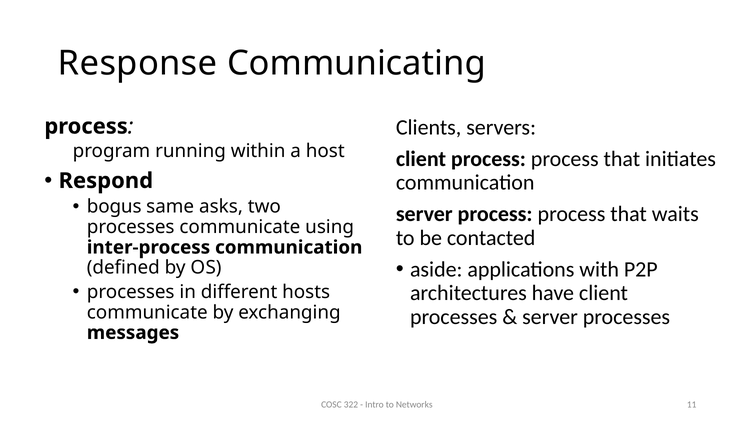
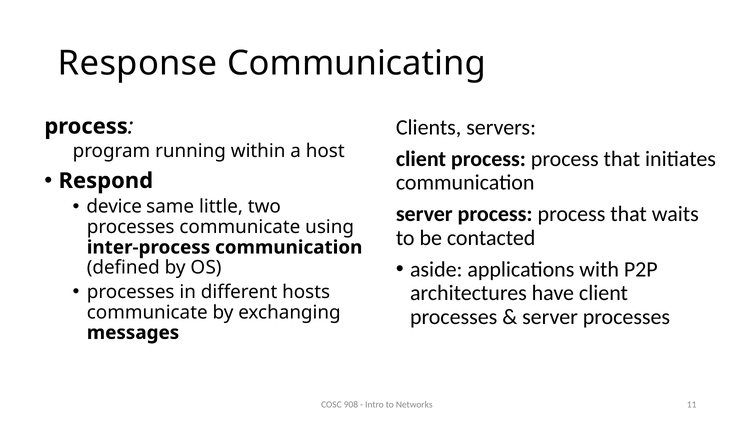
bogus: bogus -> device (114, 207)
asks: asks -> little (221, 207)
322: 322 -> 908 (351, 405)
